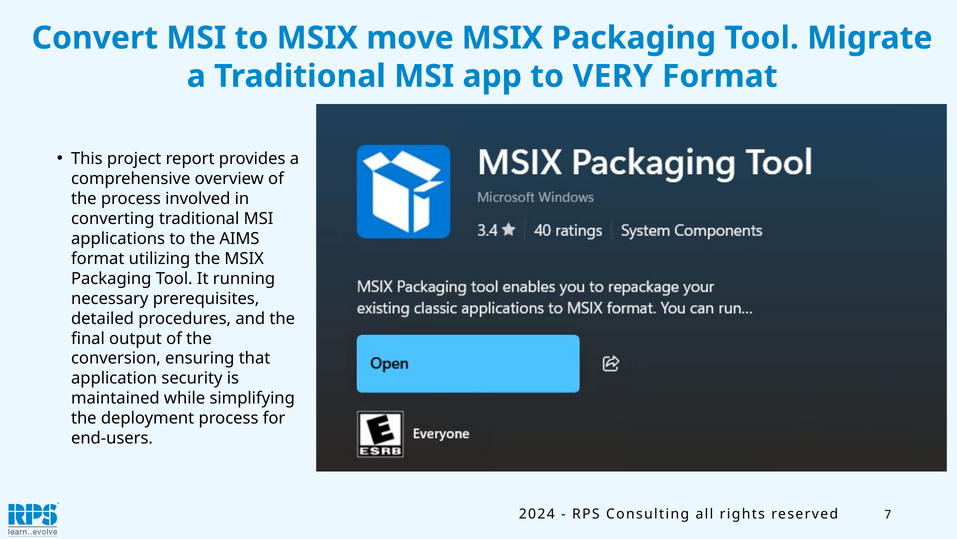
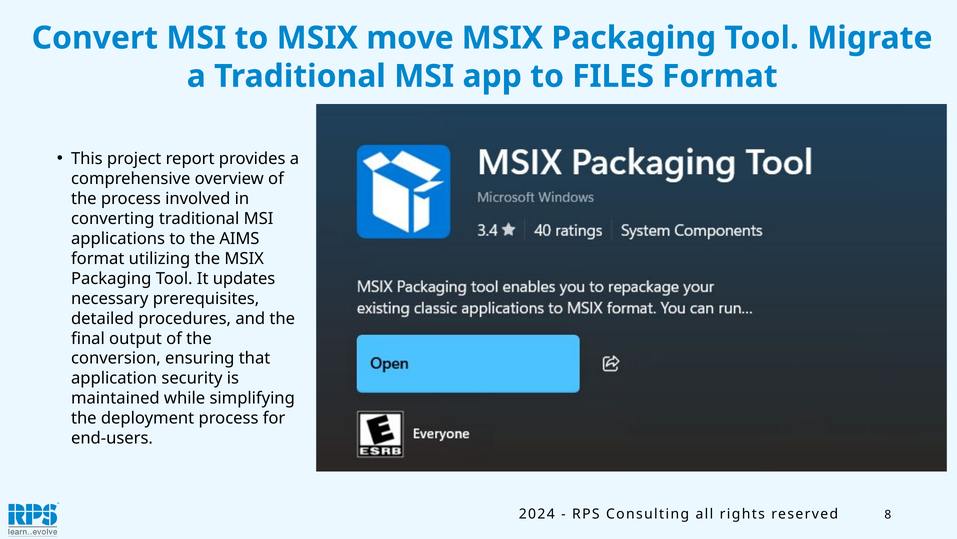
VERY: VERY -> FILES (613, 76)
running: running -> updates (244, 278)
7: 7 -> 8 (888, 514)
